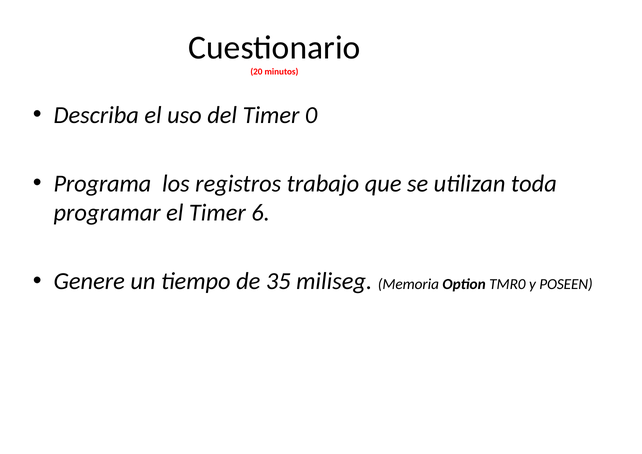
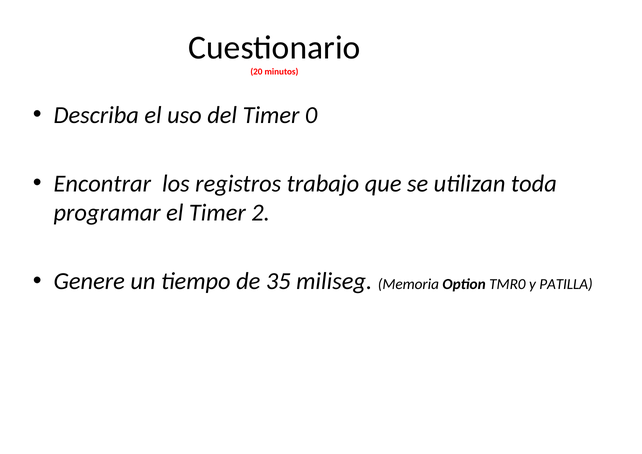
Programa: Programa -> Encontrar (102, 184)
6: 6 -> 2 (261, 213)
POSEEN: POSEEN -> PATILLA (566, 284)
